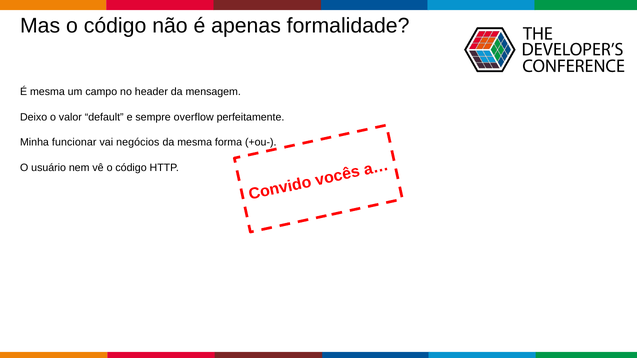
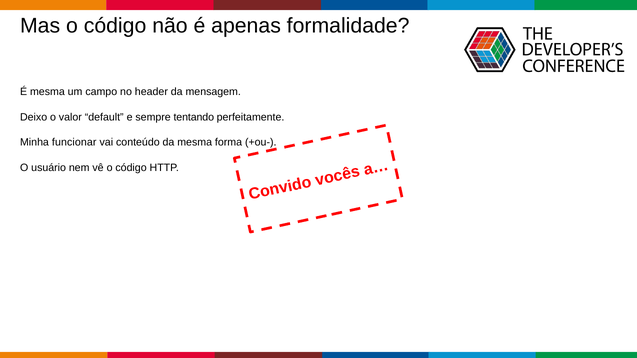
overflow: overflow -> tentando (194, 117)
negócios: negócios -> conteúdo (138, 143)
